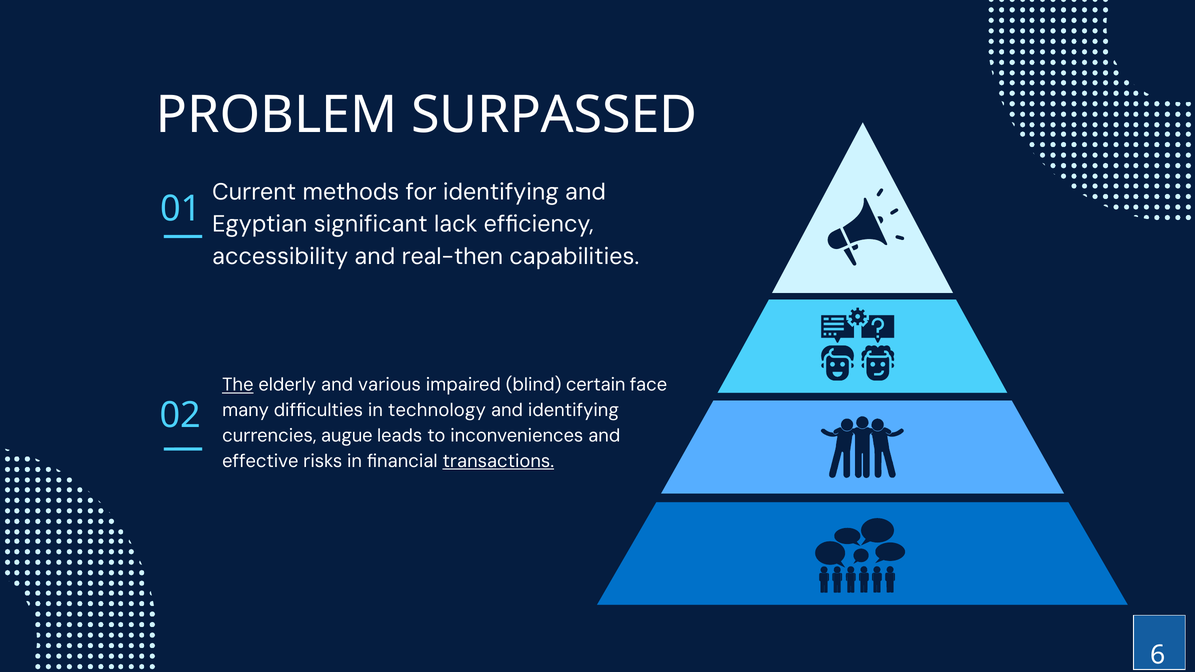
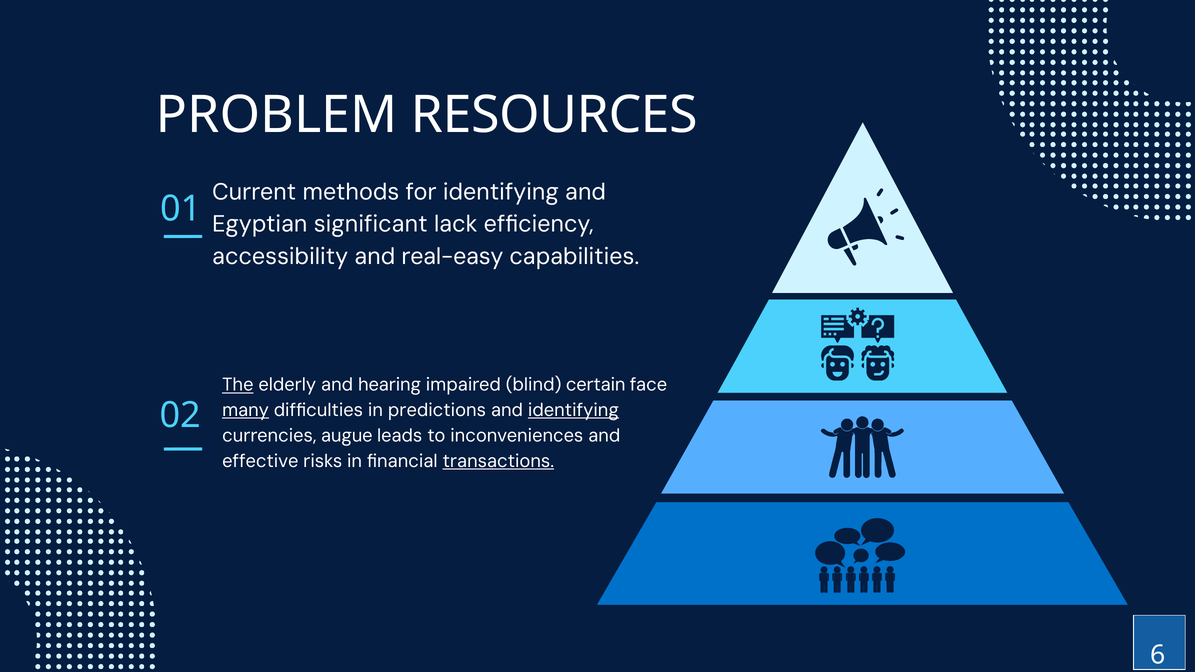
SURPASSED: SURPASSED -> RESOURCES (554, 115)
real-then: real-then -> real-easy (452, 257)
various: various -> hearing (390, 385)
many underline: none -> present (246, 410)
technology: technology -> predictions (437, 410)
identifying underline: none -> present (573, 410)
